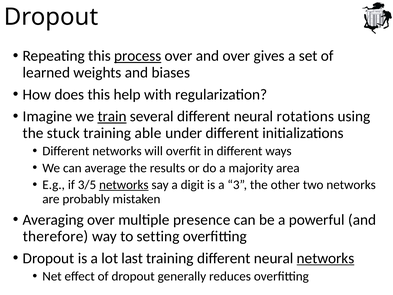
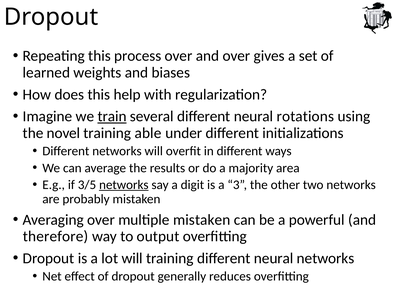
process underline: present -> none (138, 56)
stuck: stuck -> novel (63, 133)
multiple presence: presence -> mistaken (202, 220)
setting: setting -> output (158, 236)
lot last: last -> will (132, 258)
networks underline: present -> none (326, 258)
